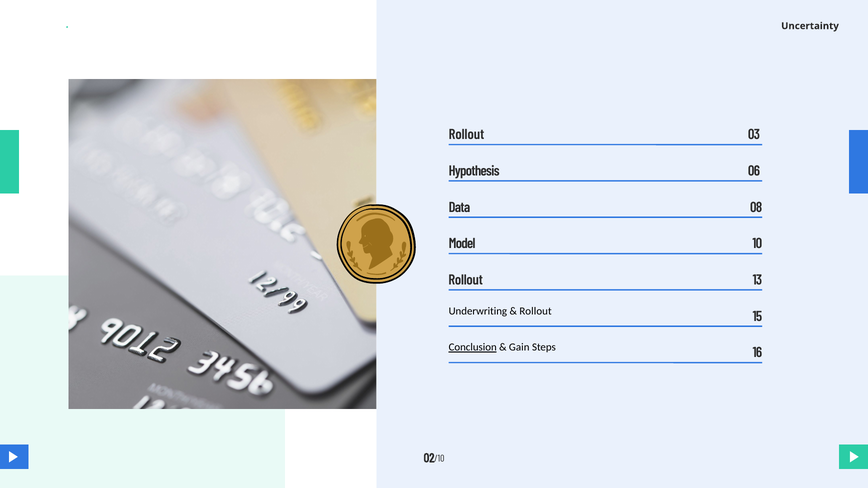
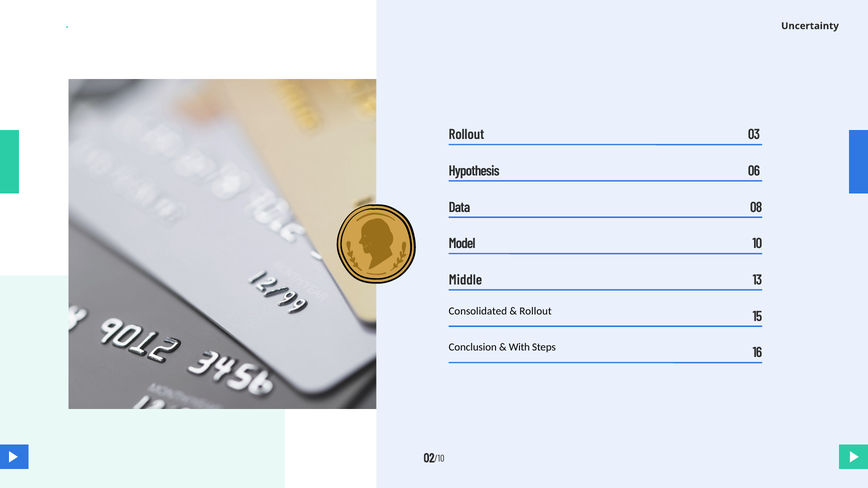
Rollout: Rollout -> Middle (465, 280)
Underwriting: Underwriting -> Consolidated (478, 311)
Conclusion underline: present -> none (473, 347)
Gain: Gain -> With (519, 347)
